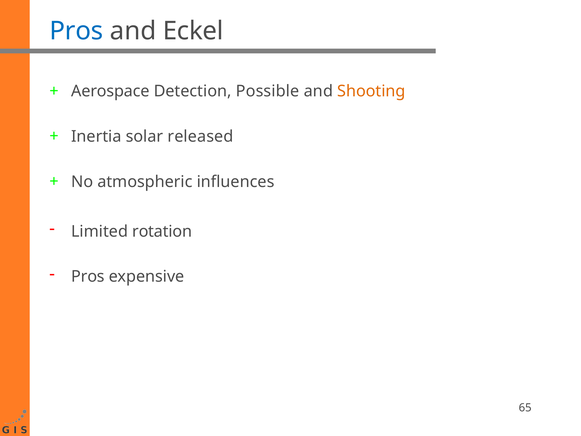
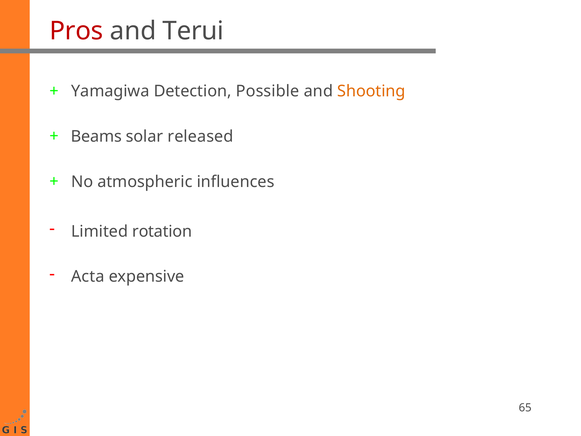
Pros colour: blue -> red (76, 31)
Eckel: Eckel -> Terui (193, 31)
Aerospace: Aerospace -> Yamagiwa (110, 91)
Inertia: Inertia -> Beams (96, 136)
Pros: Pros -> Acta (88, 277)
